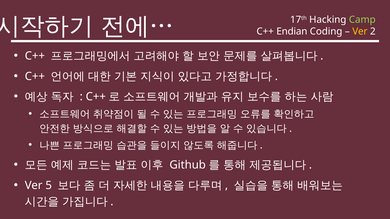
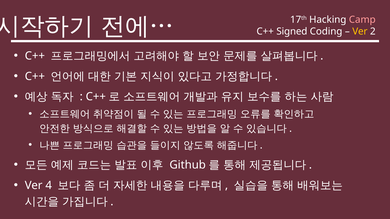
Camp colour: light green -> pink (362, 20)
Endian: Endian -> Signed (292, 31)
5: 5 -> 4 (49, 186)
